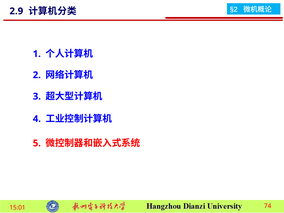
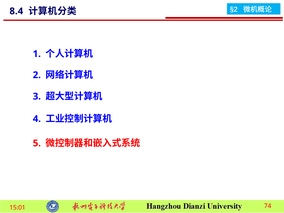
2.9: 2.9 -> 8.4 (16, 11)
